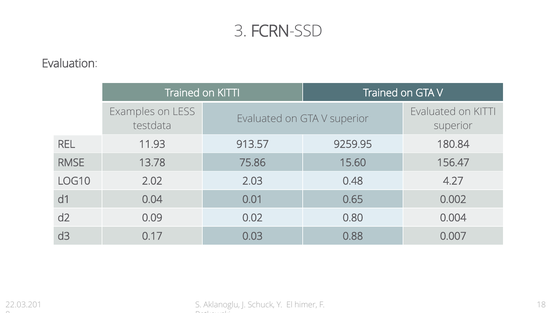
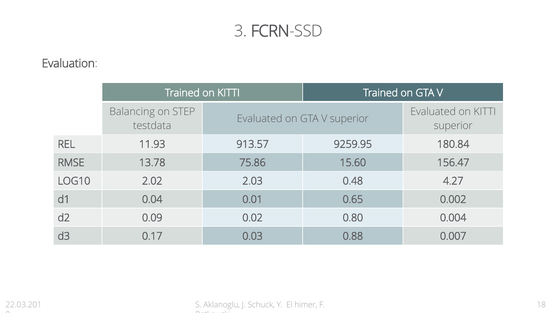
Examples: Examples -> Balancing (132, 112)
LESS: LESS -> STEP (184, 112)
